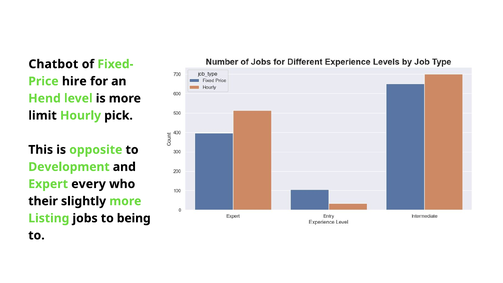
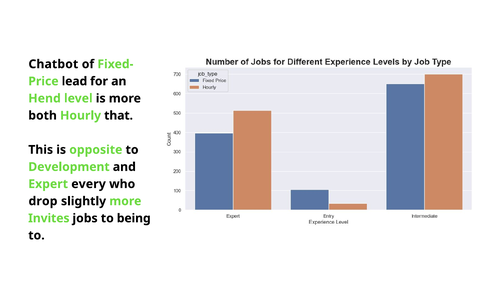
hire: hire -> lead (74, 81)
limit: limit -> both (43, 116)
pick: pick -> that (119, 116)
their: their -> drop (43, 201)
Listing: Listing -> Invites (49, 218)
